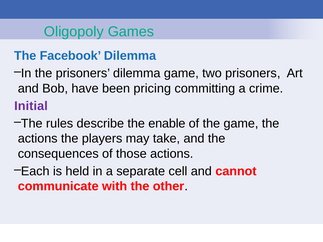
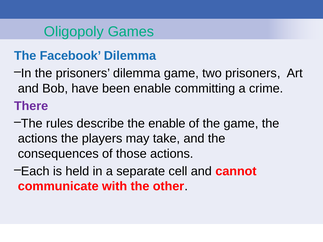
been pricing: pricing -> enable (152, 88)
Initial: Initial -> There (31, 106)
